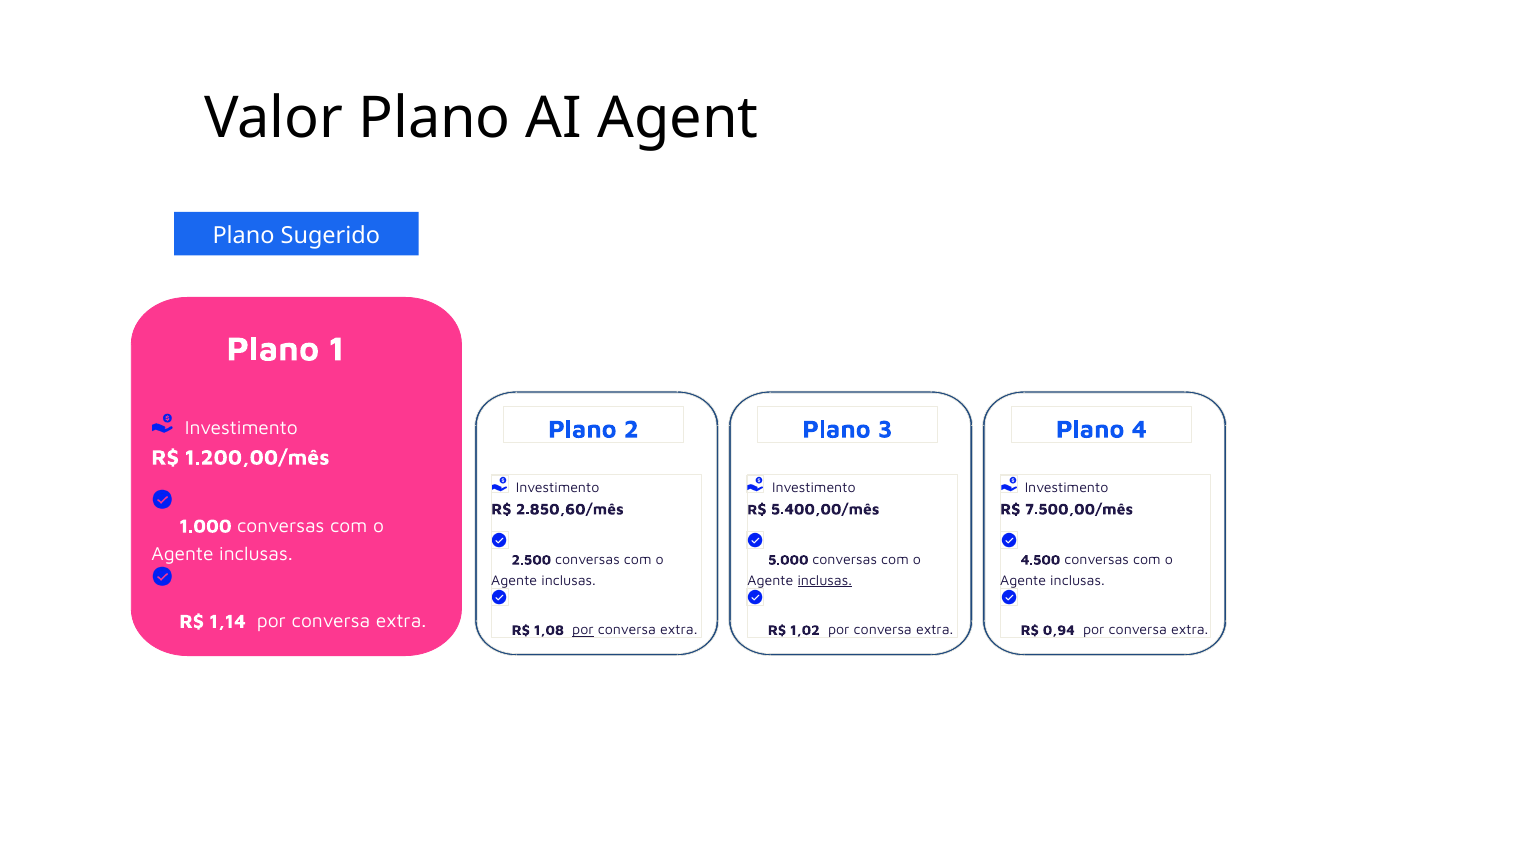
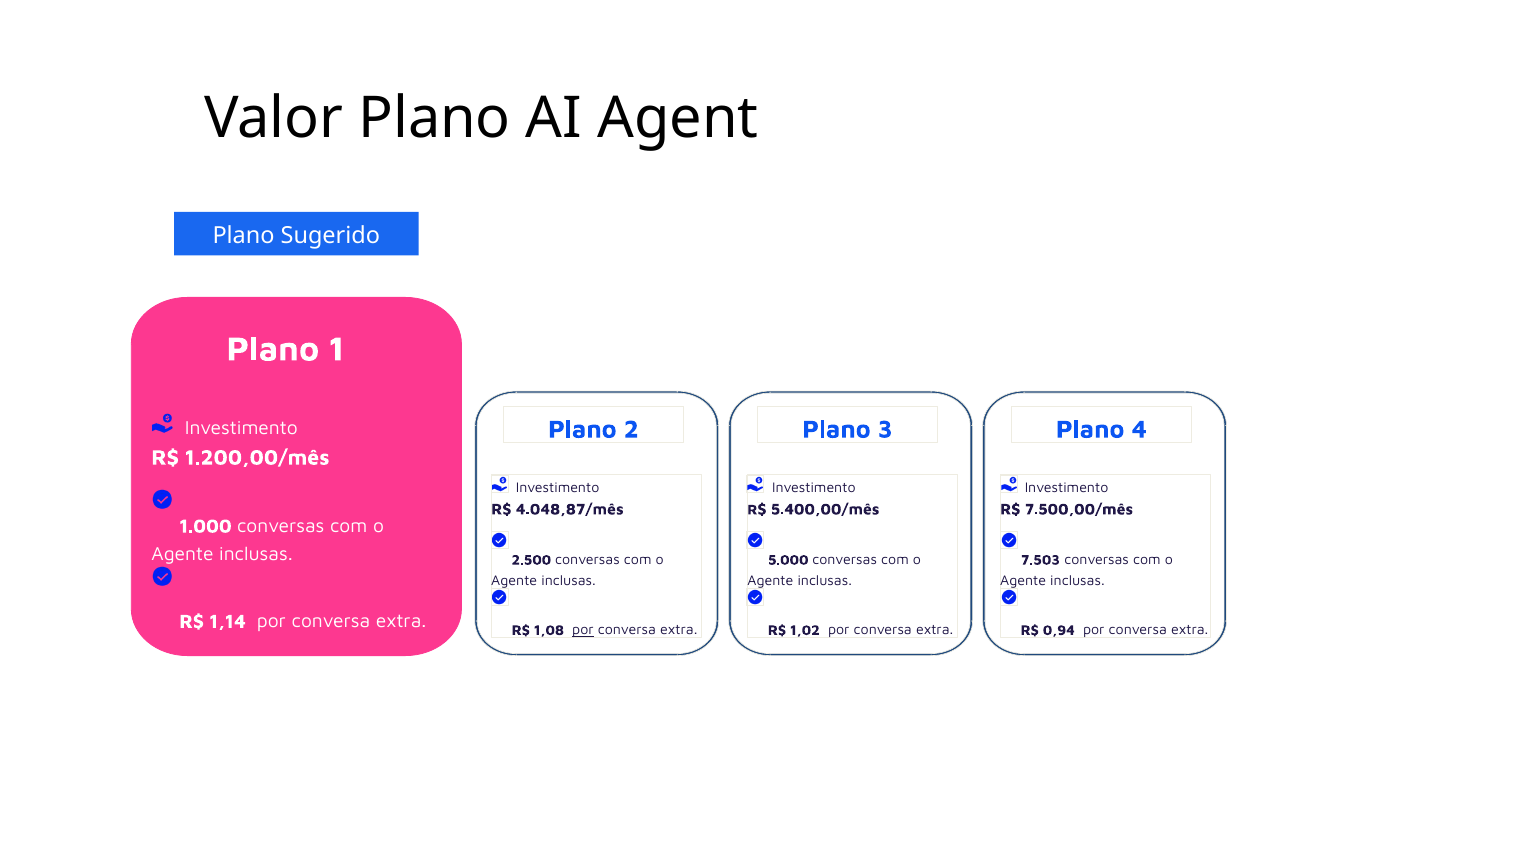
2.850,60/mês: 2.850,60/mês -> 4.048,87/mês (570, 509)
4.500: 4.500 -> 7.503 (1040, 560)
inclusas underline: present -> none (825, 580)
